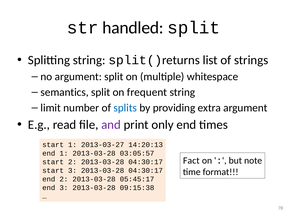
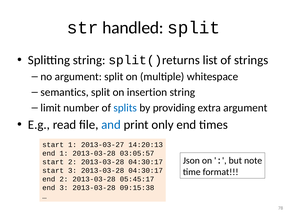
frequent: frequent -> insertion (147, 92)
and colour: purple -> blue (111, 125)
Fact: Fact -> Json (191, 161)
